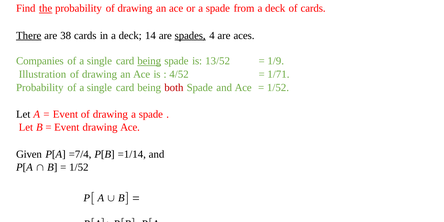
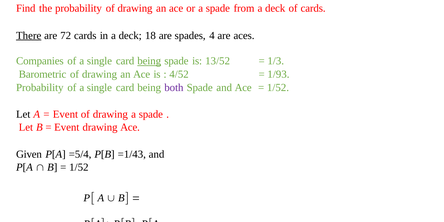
the underline: present -> none (46, 8)
38: 38 -> 72 (66, 35)
14: 14 -> 18 (150, 35)
spades underline: present -> none (190, 35)
1/9: 1/9 -> 1/3 (276, 61)
Illustration: Illustration -> Barometric (43, 74)
1/71: 1/71 -> 1/93 (278, 74)
both colour: red -> purple (174, 88)
=7/4: =7/4 -> =5/4 (80, 154)
=1/14: =1/14 -> =1/43 (132, 154)
